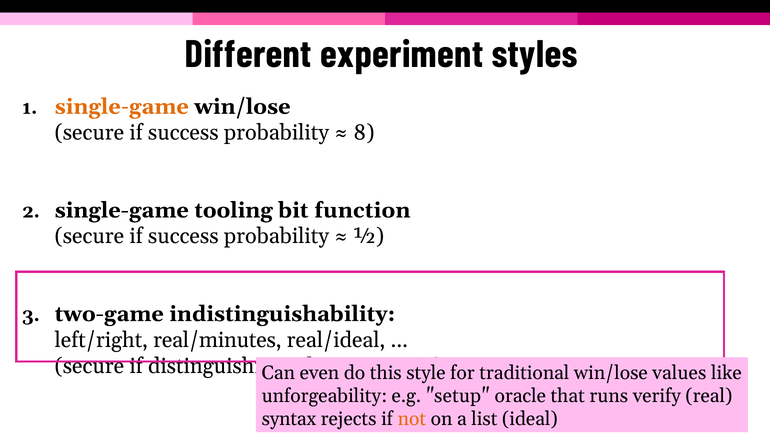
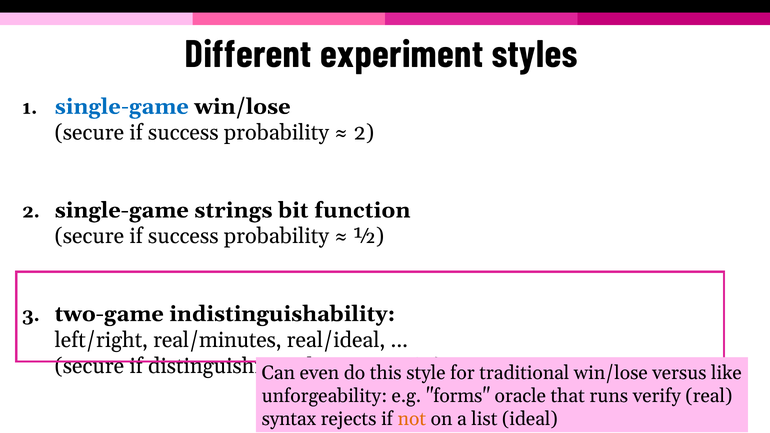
single-game colour: orange -> blue (122, 107)
8: 8 -> 2 (364, 133)
tooling: tooling -> strings (233, 210)
values: values -> versus (679, 373)
setup: setup -> forms (458, 396)
